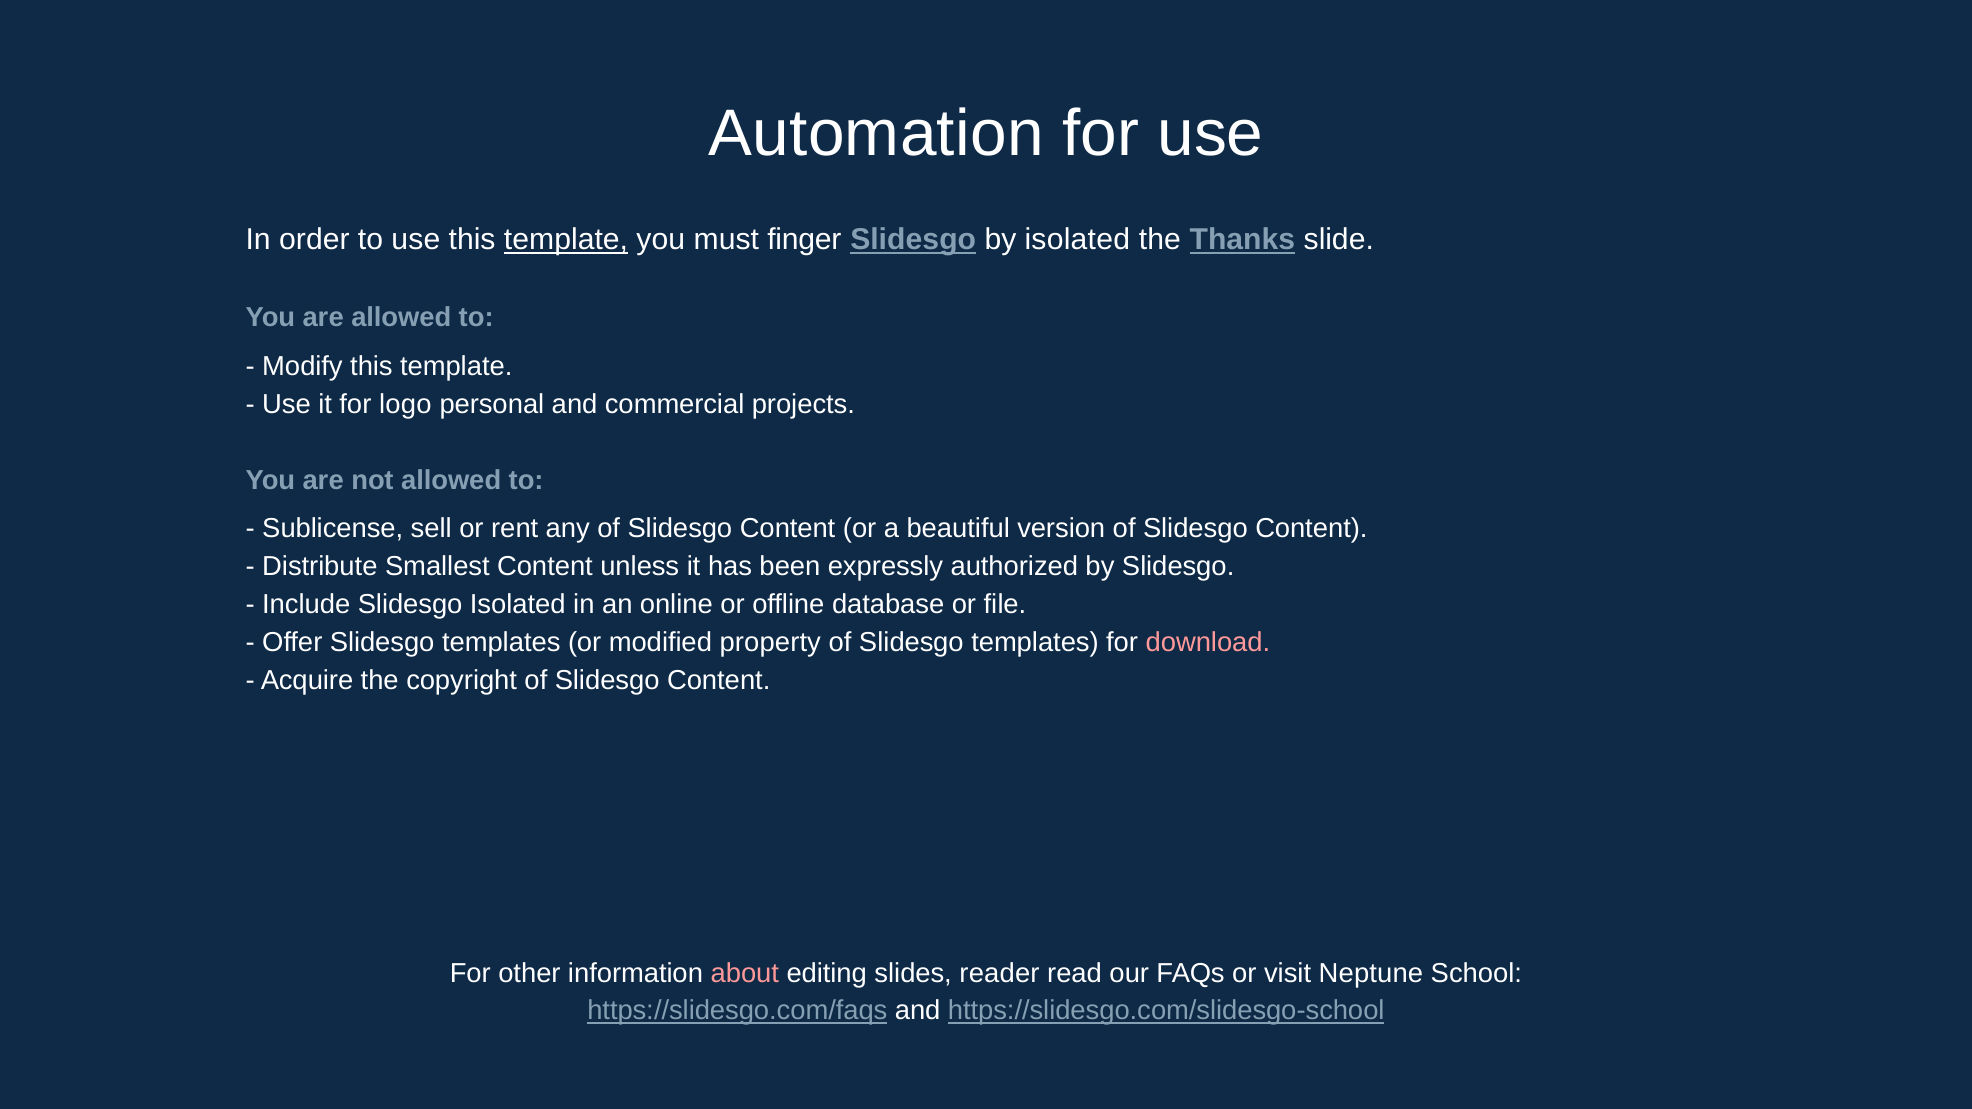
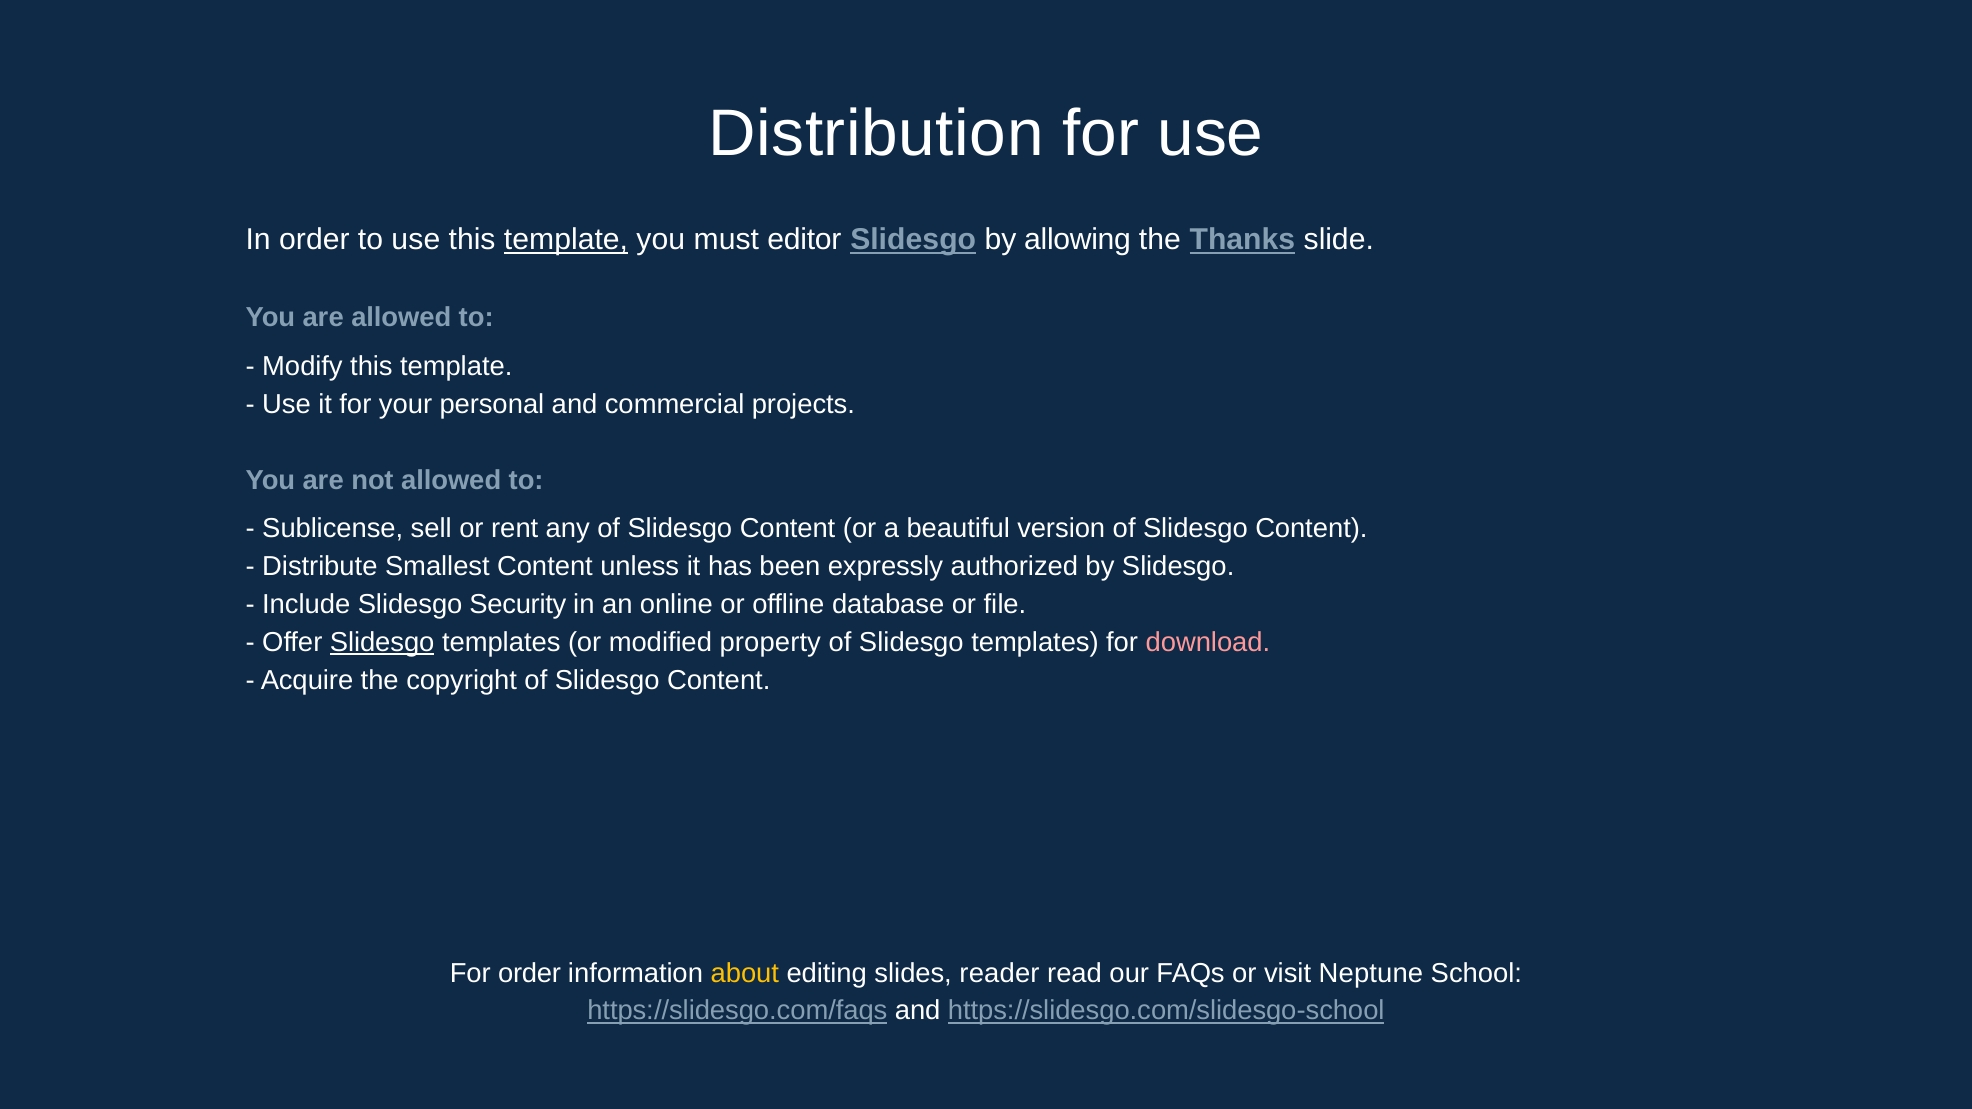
Automation: Automation -> Distribution (876, 134)
finger: finger -> editor (804, 240)
by isolated: isolated -> allowing (1078, 240)
logo: logo -> your (405, 404)
Slidesgo Isolated: Isolated -> Security (518, 605)
Slidesgo underline: none -> present (382, 642)
For other: other -> order (530, 973)
about colour: pink -> yellow (745, 973)
